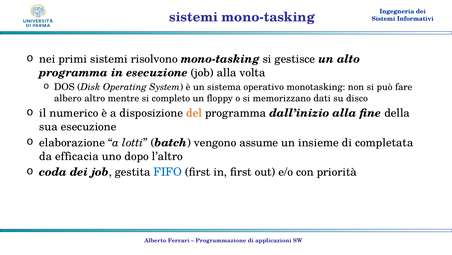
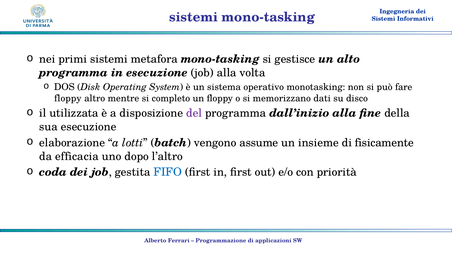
risolvono: risolvono -> metafora (154, 59)
albero: albero -> floppy (68, 98)
numerico: numerico -> utilizzata (74, 113)
del colour: orange -> purple (194, 113)
completata: completata -> fisicamente (384, 142)
